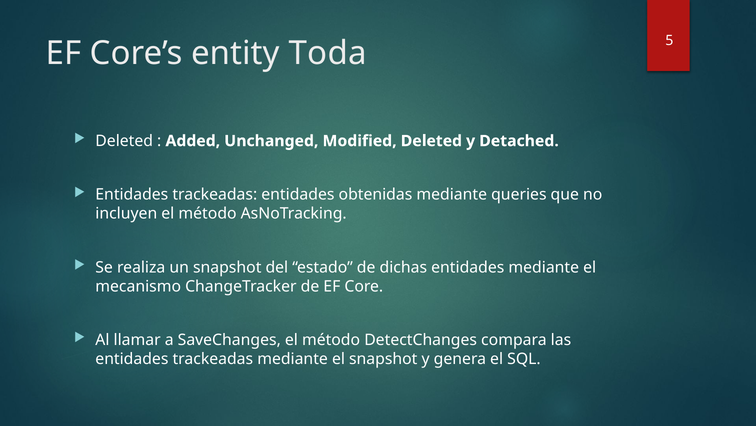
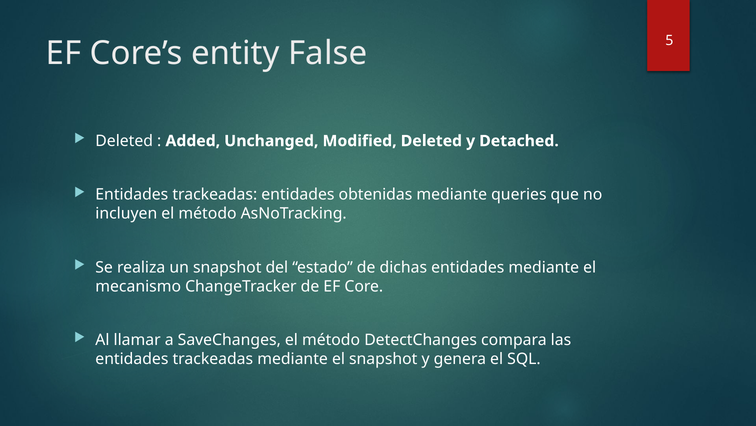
Toda: Toda -> False (328, 53)
